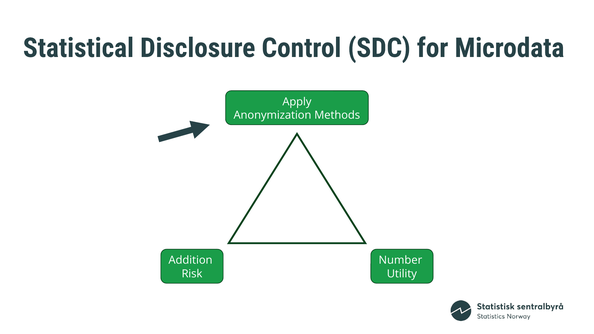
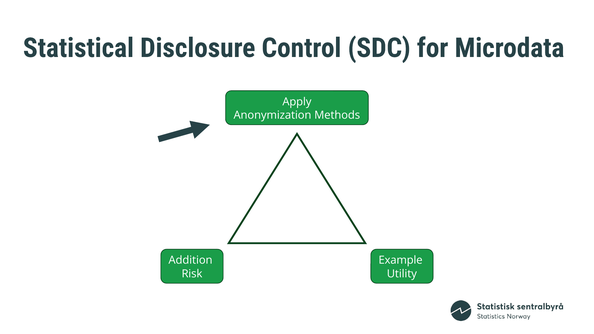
Number: Number -> Example (401, 260)
